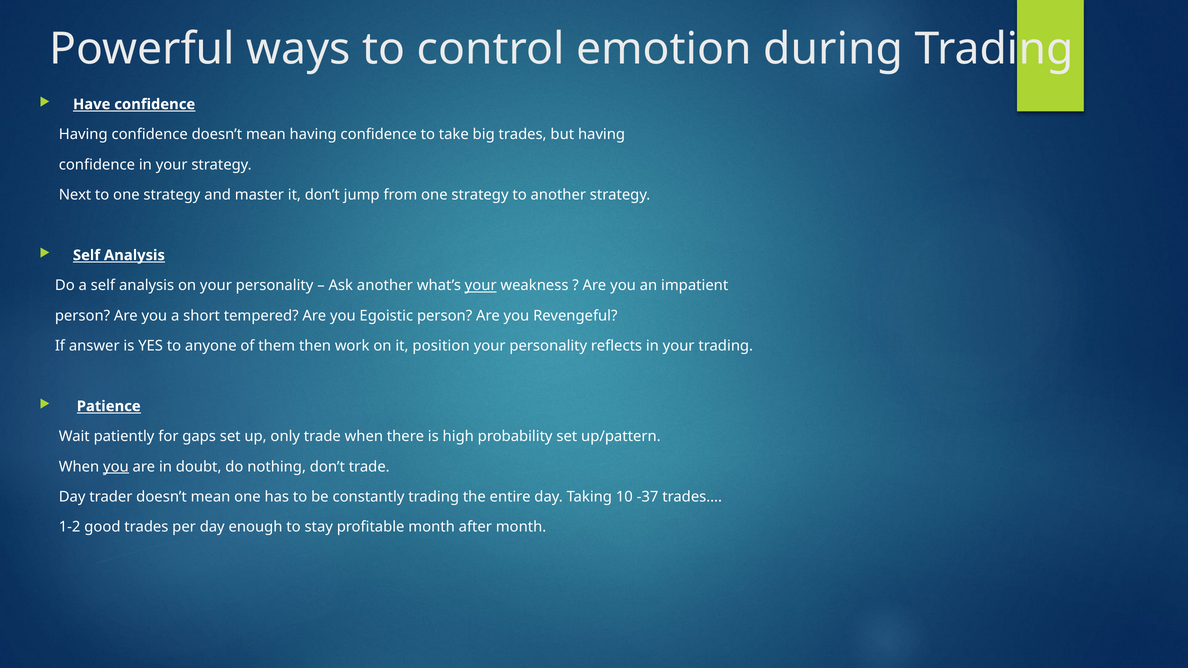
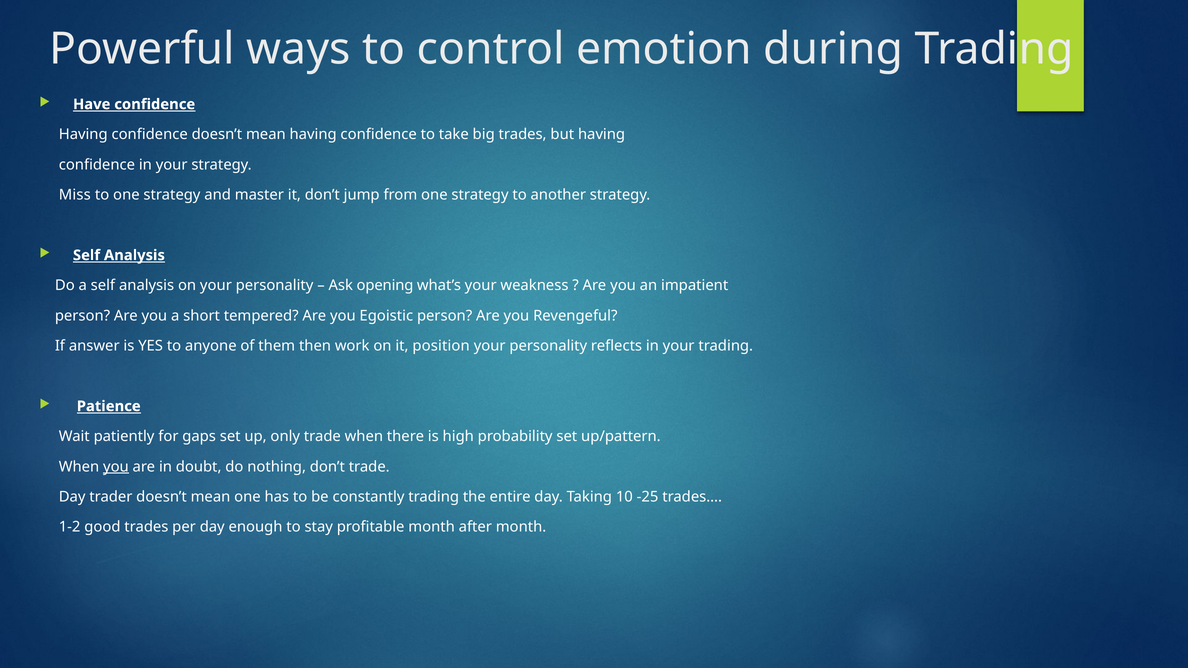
Next: Next -> Miss (75, 195)
Ask another: another -> opening (385, 286)
your underline: present -> none (481, 286)
-37: -37 -> -25 (648, 497)
